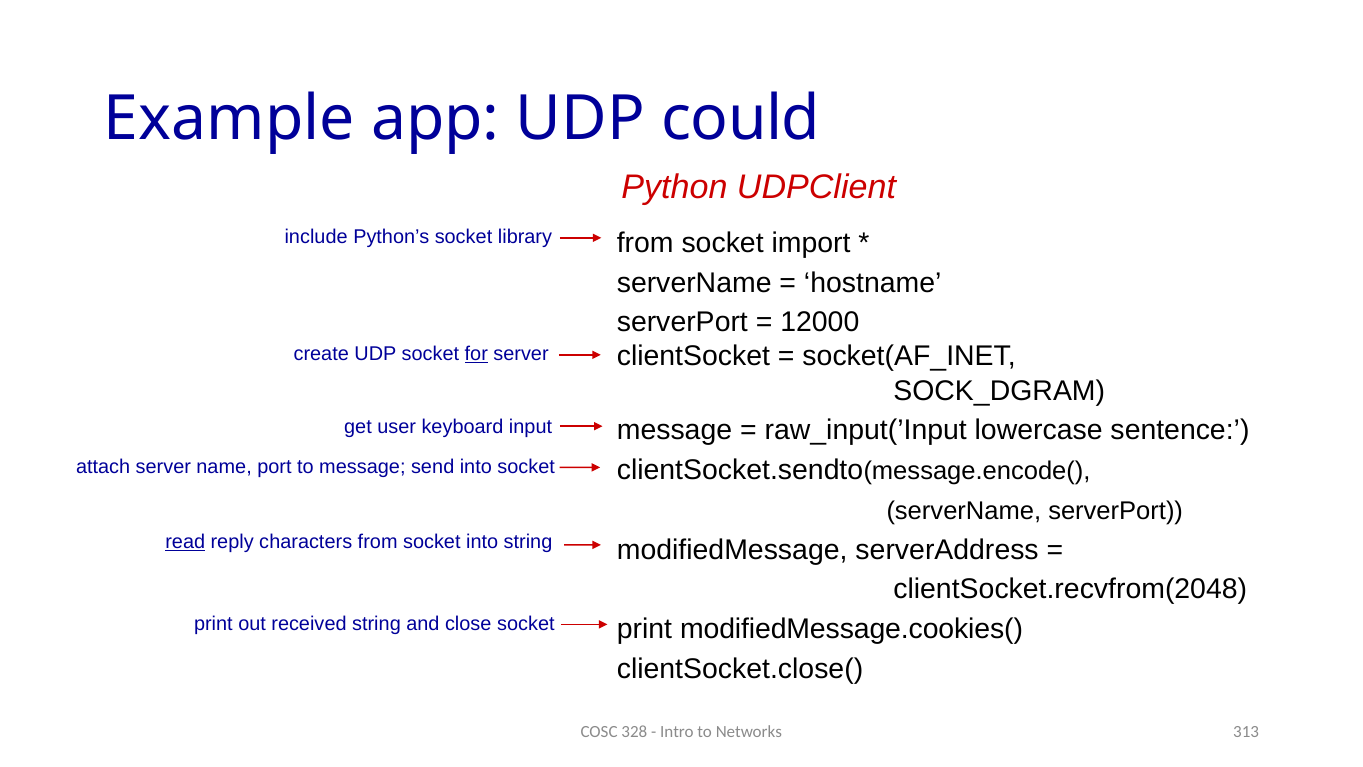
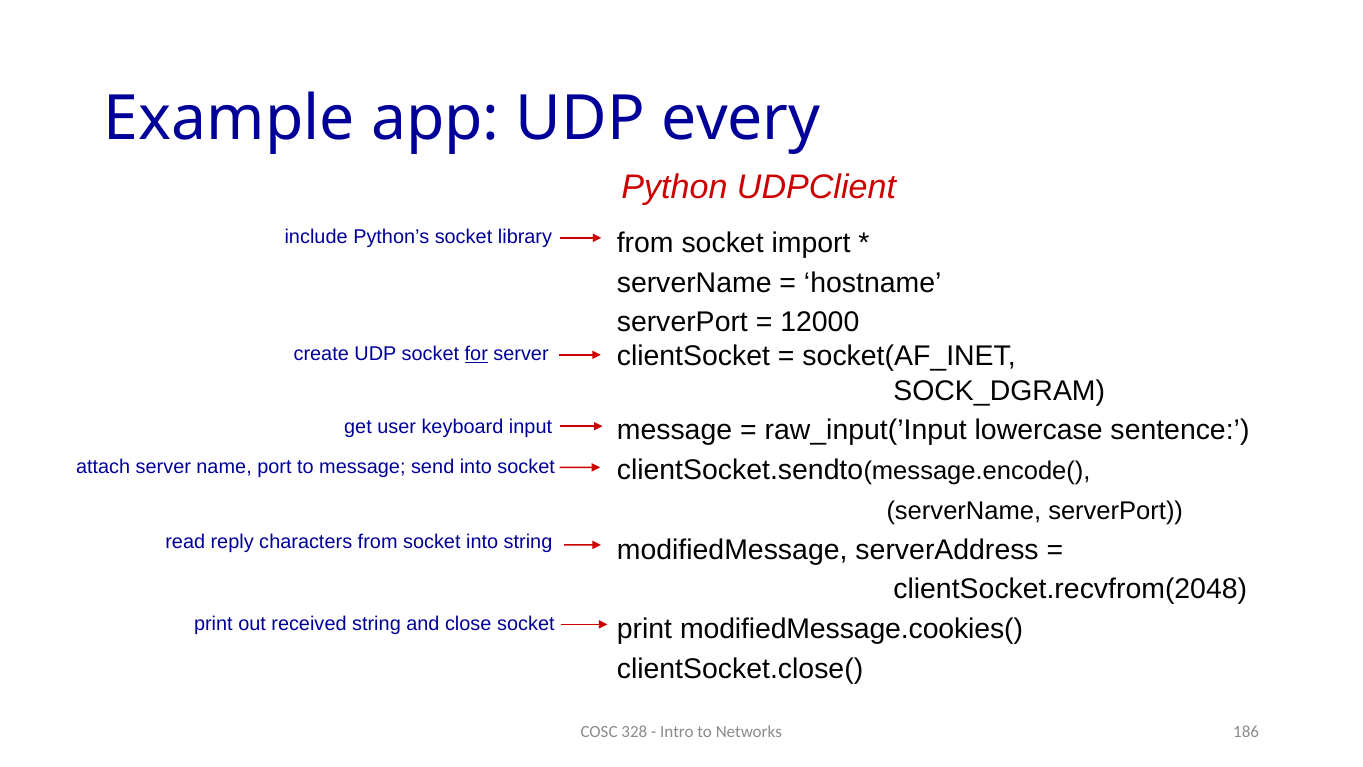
could: could -> every (741, 119)
read underline: present -> none (185, 542)
313: 313 -> 186 (1246, 732)
